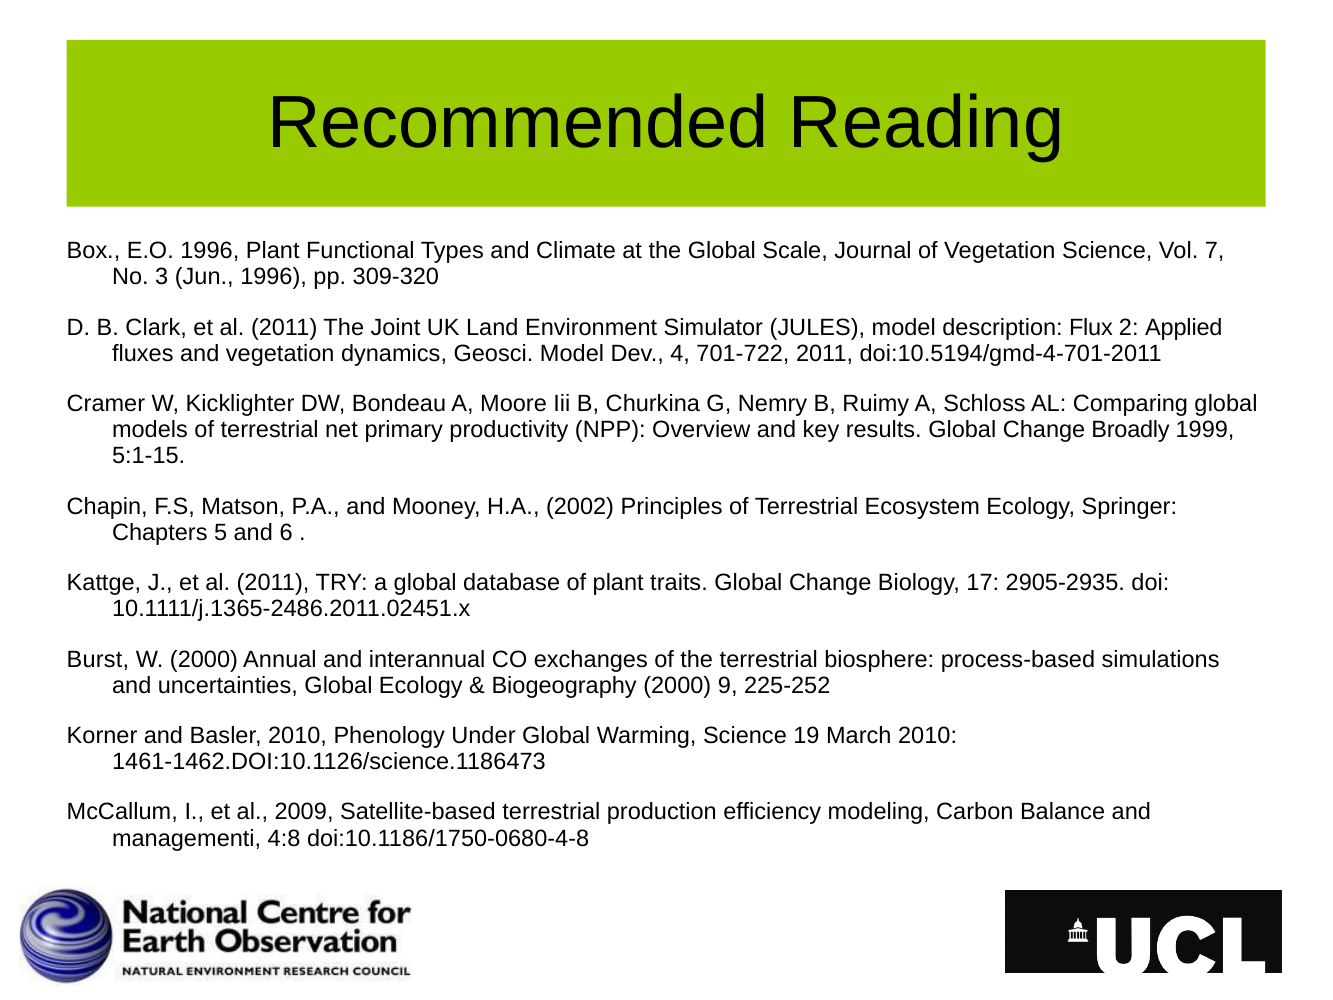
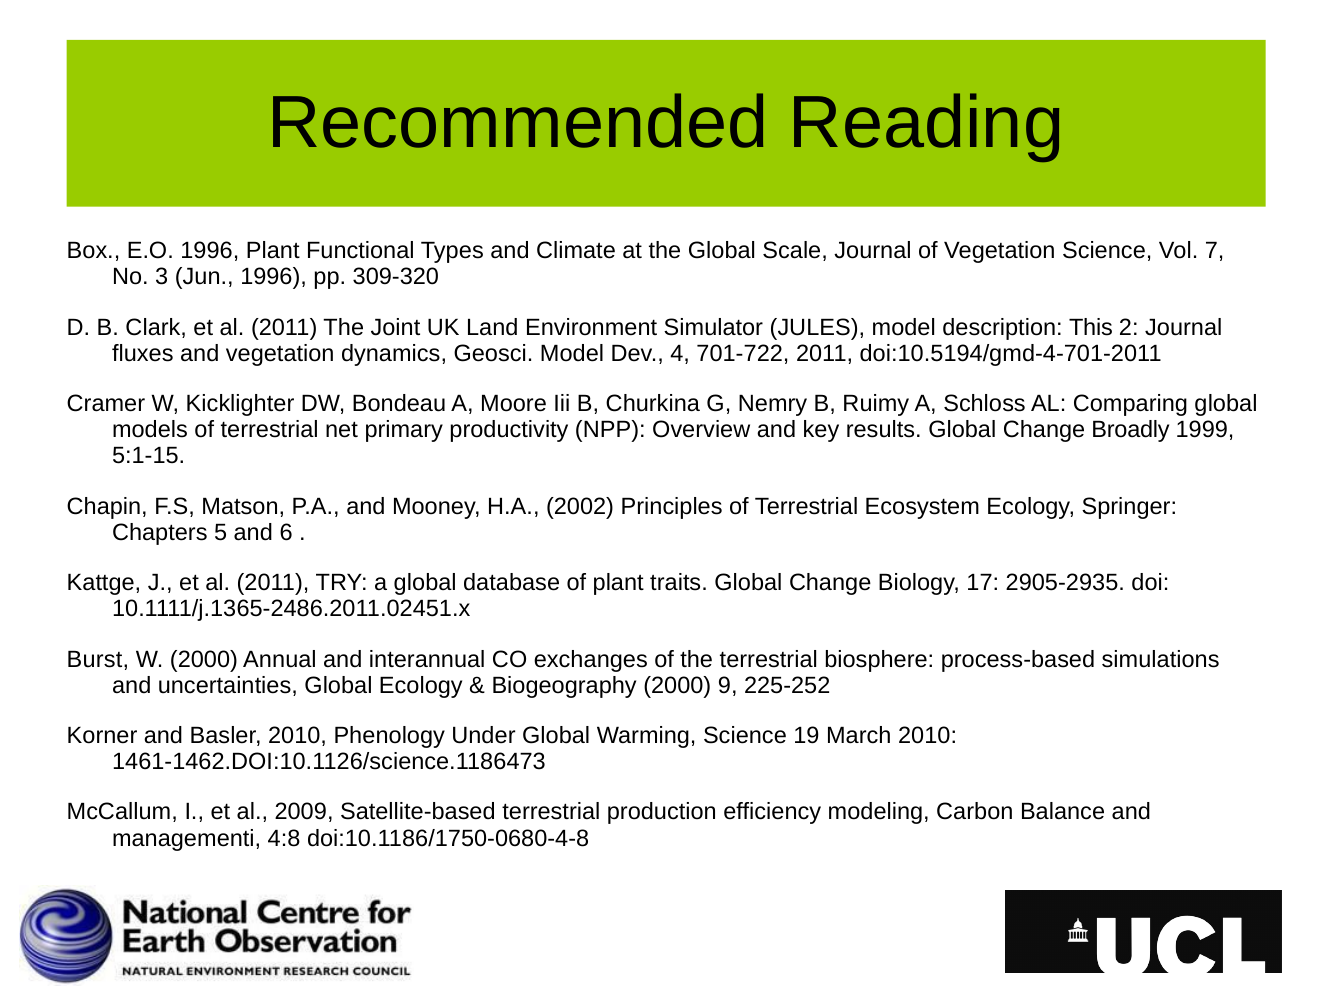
Flux: Flux -> This (1091, 327)
2 Applied: Applied -> Journal (1184, 327)
